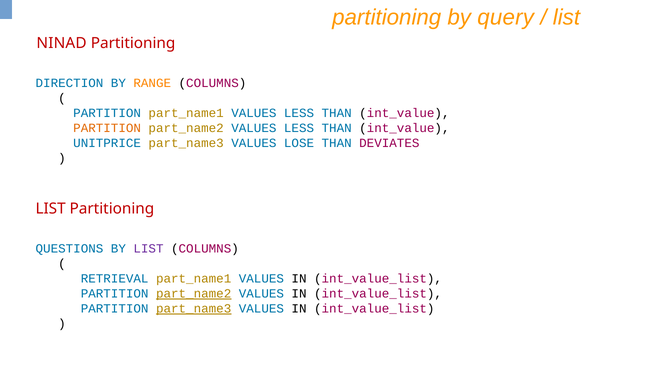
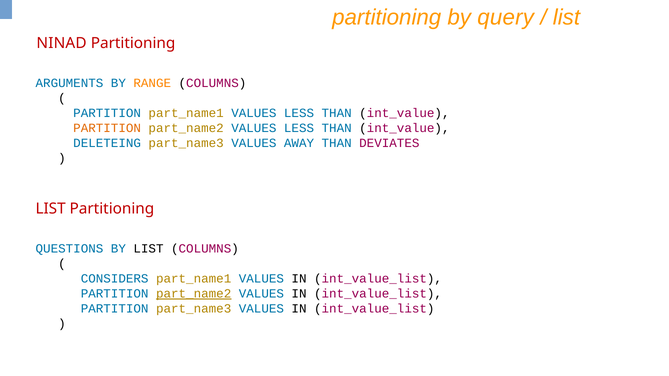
DIRECTION: DIRECTION -> ARGUMENTS (69, 83)
UNITPRICE: UNITPRICE -> DELETEING (107, 143)
LOSE: LOSE -> AWAY (299, 143)
LIST colour: purple -> black (148, 249)
RETRIEVAL: RETRIEVAL -> CONSIDERS (115, 279)
part_name3 underline: present -> none (194, 309)
